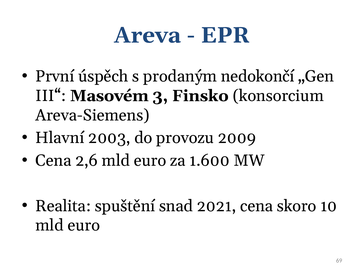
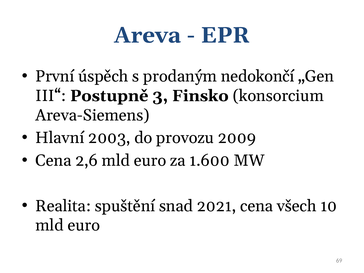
Masovém: Masovém -> Postupně (109, 96)
skoro: skoro -> všech (297, 206)
